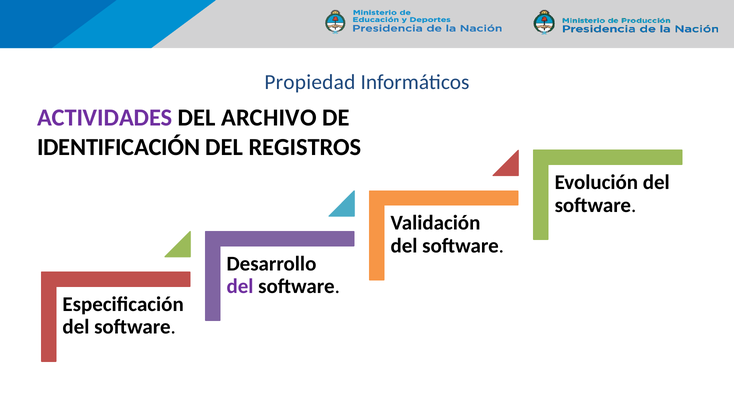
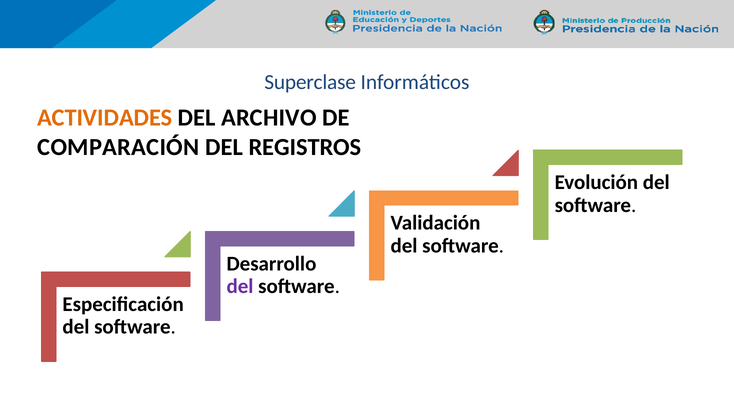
Propiedad: Propiedad -> Superclase (310, 82)
ACTIVIDADES colour: purple -> orange (105, 118)
IDENTIFICACIÓN: IDENTIFICACIÓN -> COMPARACIÓN (118, 147)
